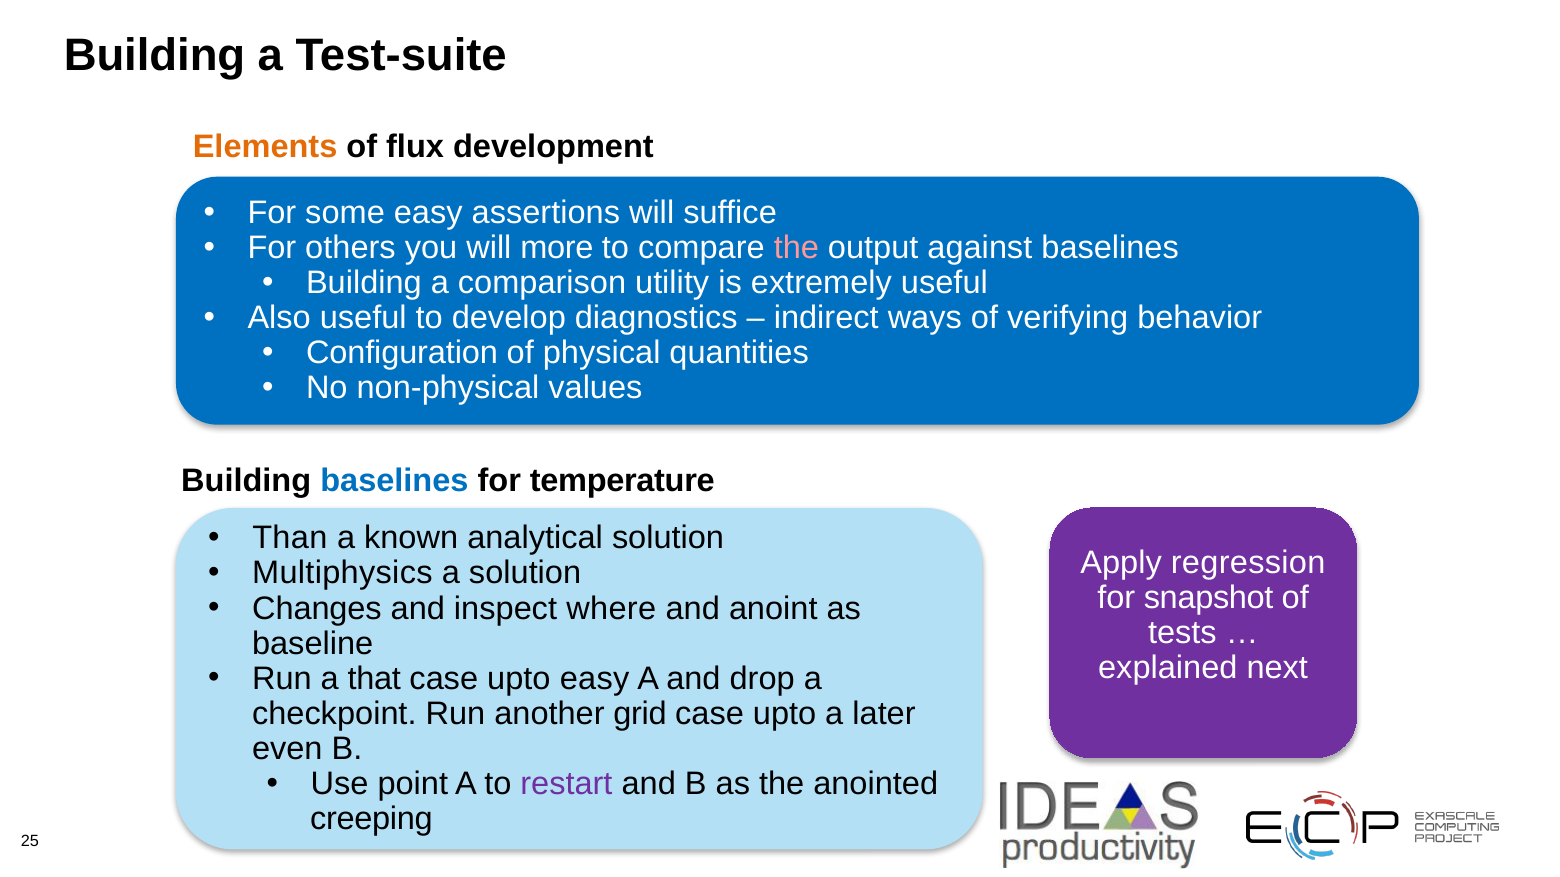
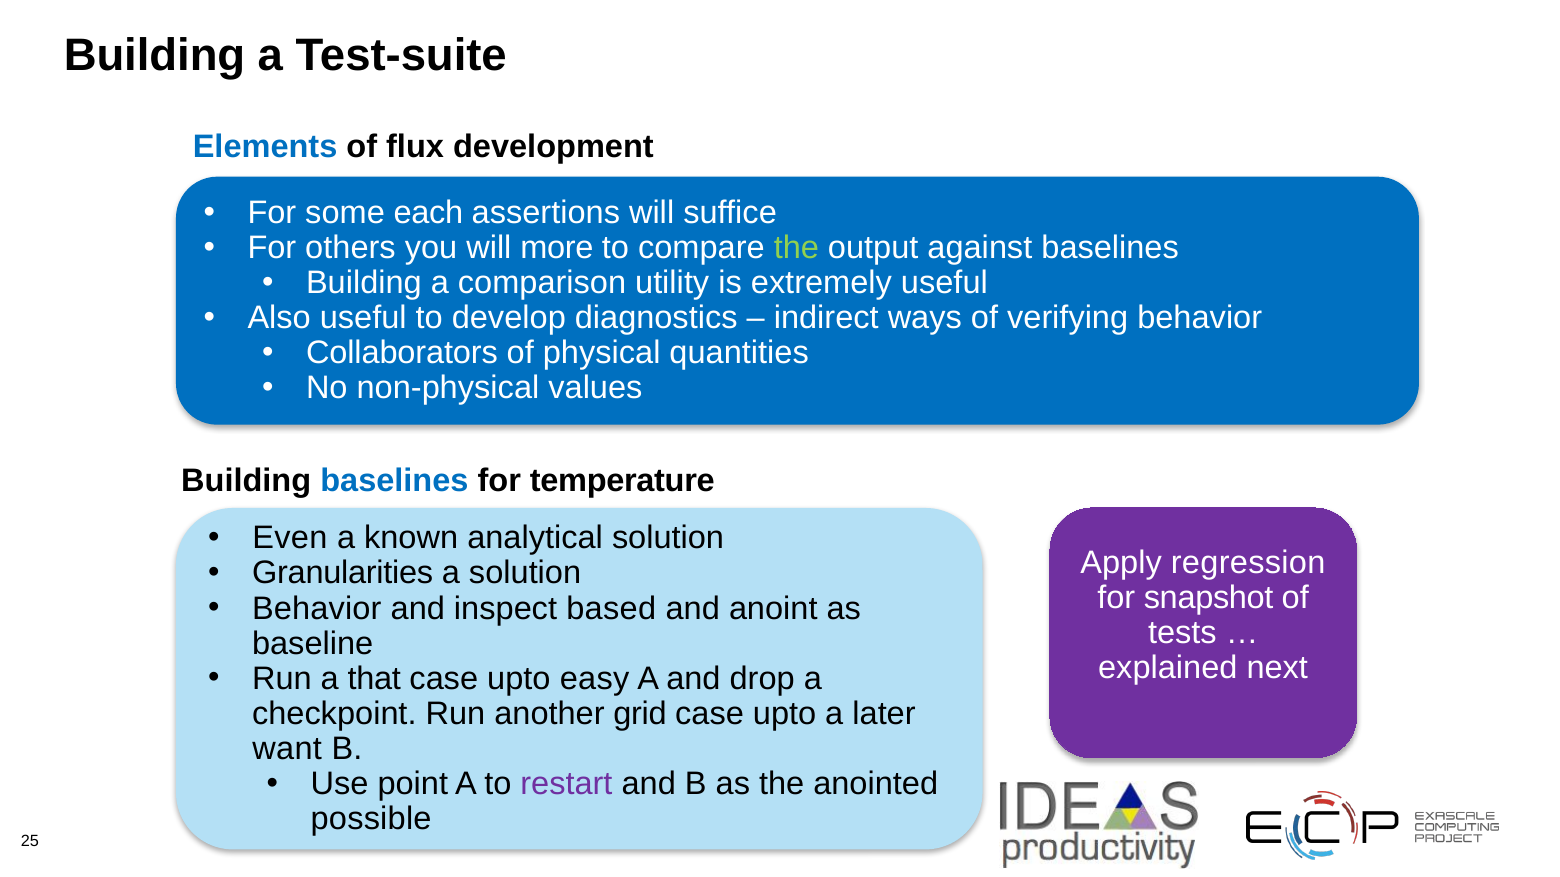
Elements colour: orange -> blue (265, 147)
some easy: easy -> each (428, 213)
the colour: pink -> light green (796, 248)
Configuration: Configuration -> Collaborators (402, 353)
Than: Than -> Even (290, 539)
Multiphysics: Multiphysics -> Granularities (343, 574)
Changes: Changes -> Behavior (317, 609)
where: where -> based (611, 609)
even: even -> want (287, 749)
creeping: creeping -> possible (371, 819)
